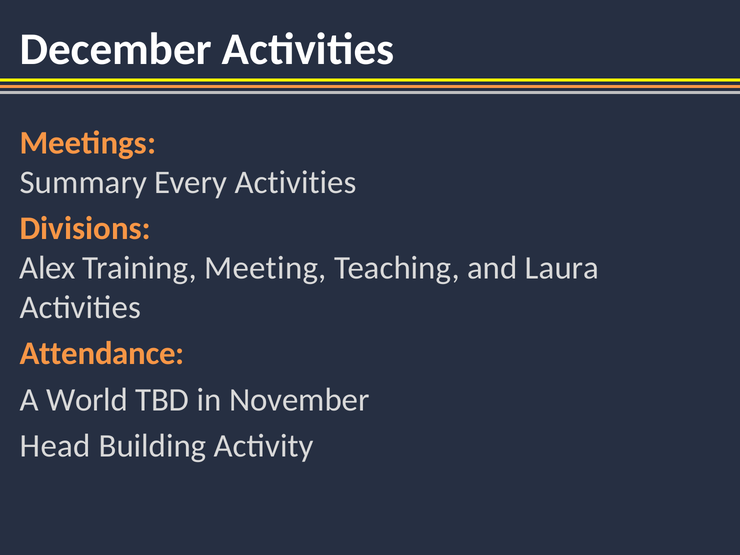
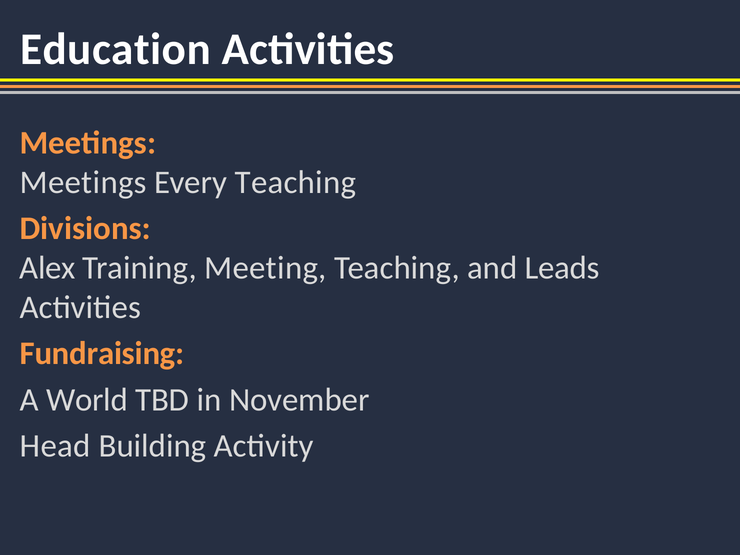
December: December -> Education (115, 49)
Summary: Summary -> Meetings (83, 182)
Every Activities: Activities -> Teaching (295, 182)
Laura: Laura -> Leads (562, 268)
Attendance: Attendance -> Fundraising (102, 354)
